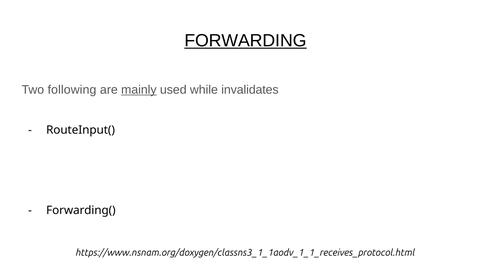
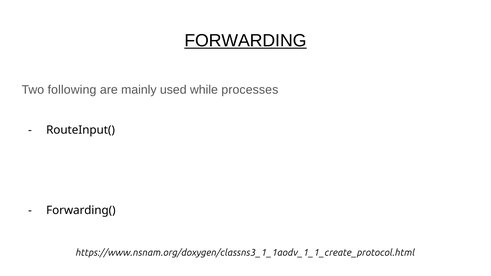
mainly underline: present -> none (139, 90)
invalidates: invalidates -> processes (250, 90)
https://www.nsnam.org/doxygen/classns3_1_1aodv_1_1_receives_protocol.html: https://www.nsnam.org/doxygen/classns3_1_1aodv_1_1_receives_protocol.html -> https://www.nsnam.org/doxygen/classns3_1_1aodv_1_1_create_protocol.html (245, 253)
